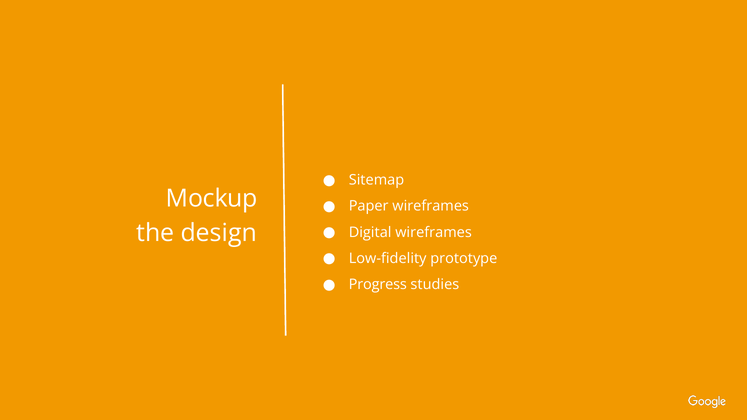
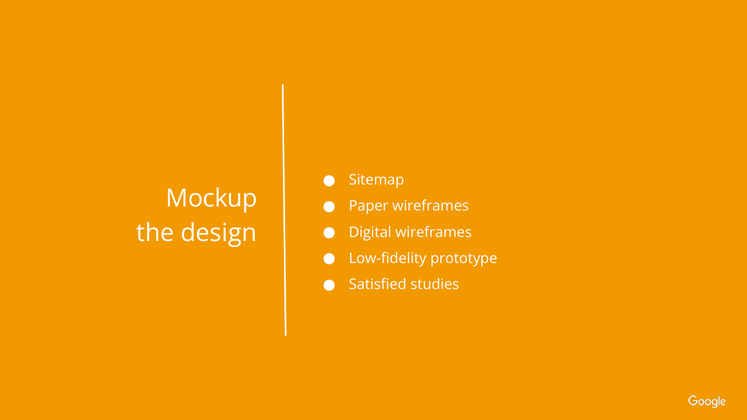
Progress: Progress -> Satisfied (378, 285)
